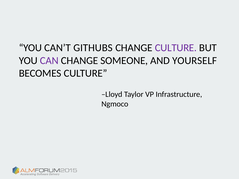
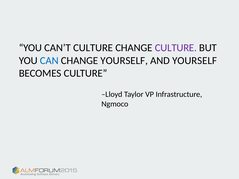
CAN’T GITHUBS: GITHUBS -> CULTURE (93, 48)
CAN colour: purple -> blue (49, 61)
CHANGE SOMEONE: SOMEONE -> YOURSELF (124, 61)
